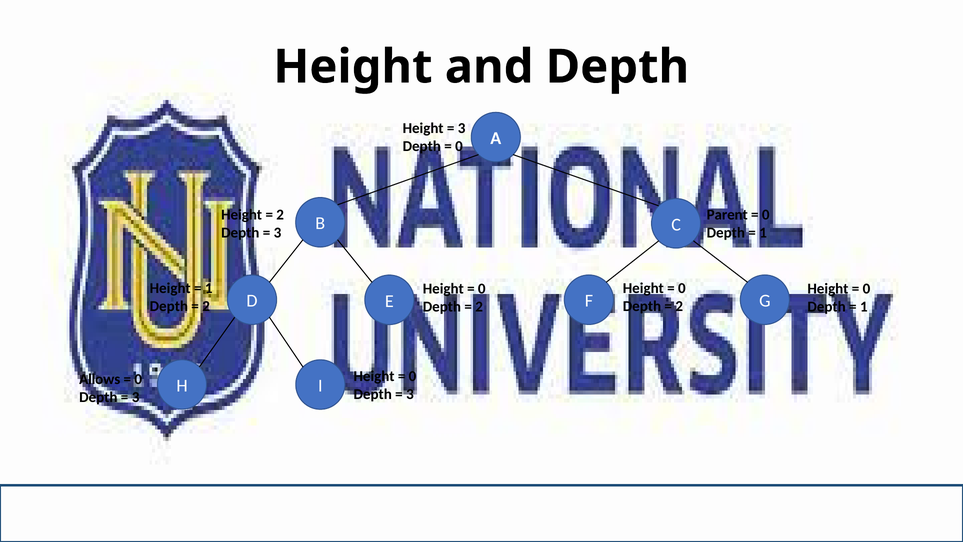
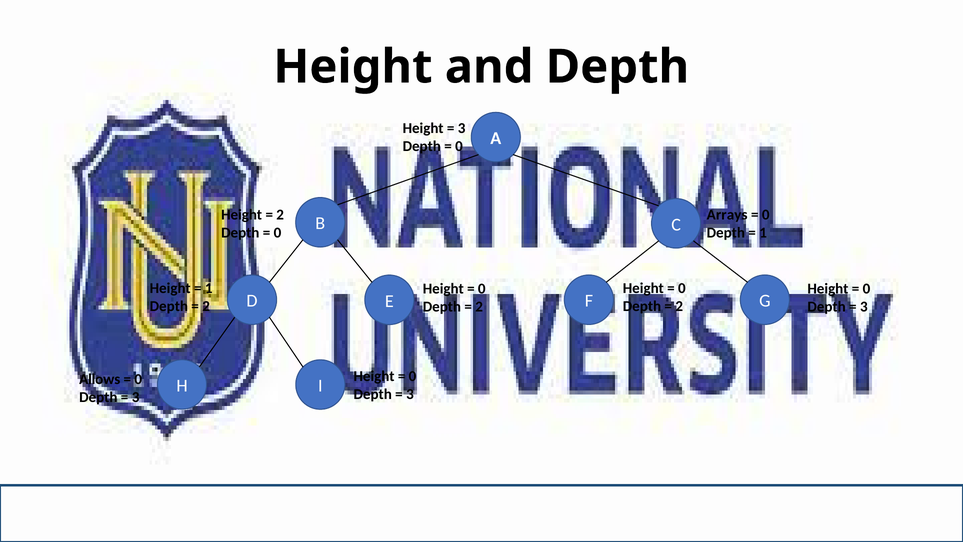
Parent: Parent -> Arrays (727, 215)
3: 3 -> 0 (278, 233)
1: 1 -> 3 (864, 307)
